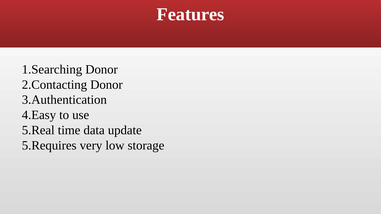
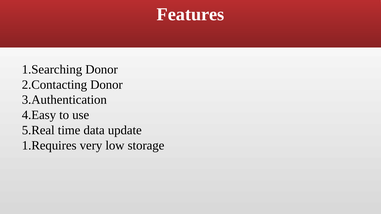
5.Requires: 5.Requires -> 1.Requires (49, 146)
